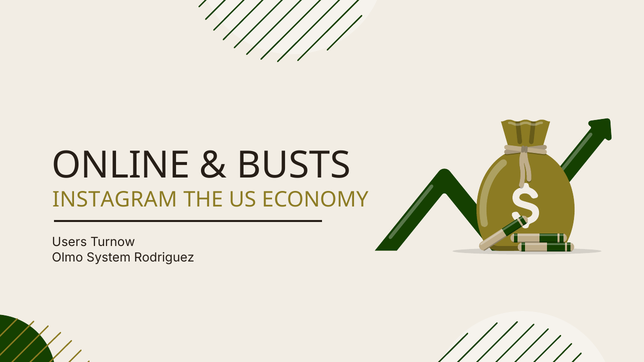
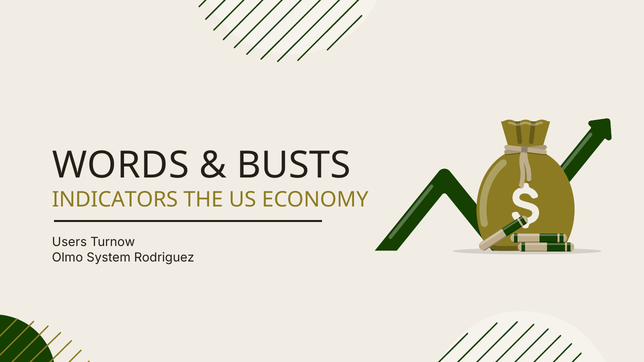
ONLINE: ONLINE -> WORDS (121, 165)
INSTAGRAM: INSTAGRAM -> INDICATORS (115, 200)
